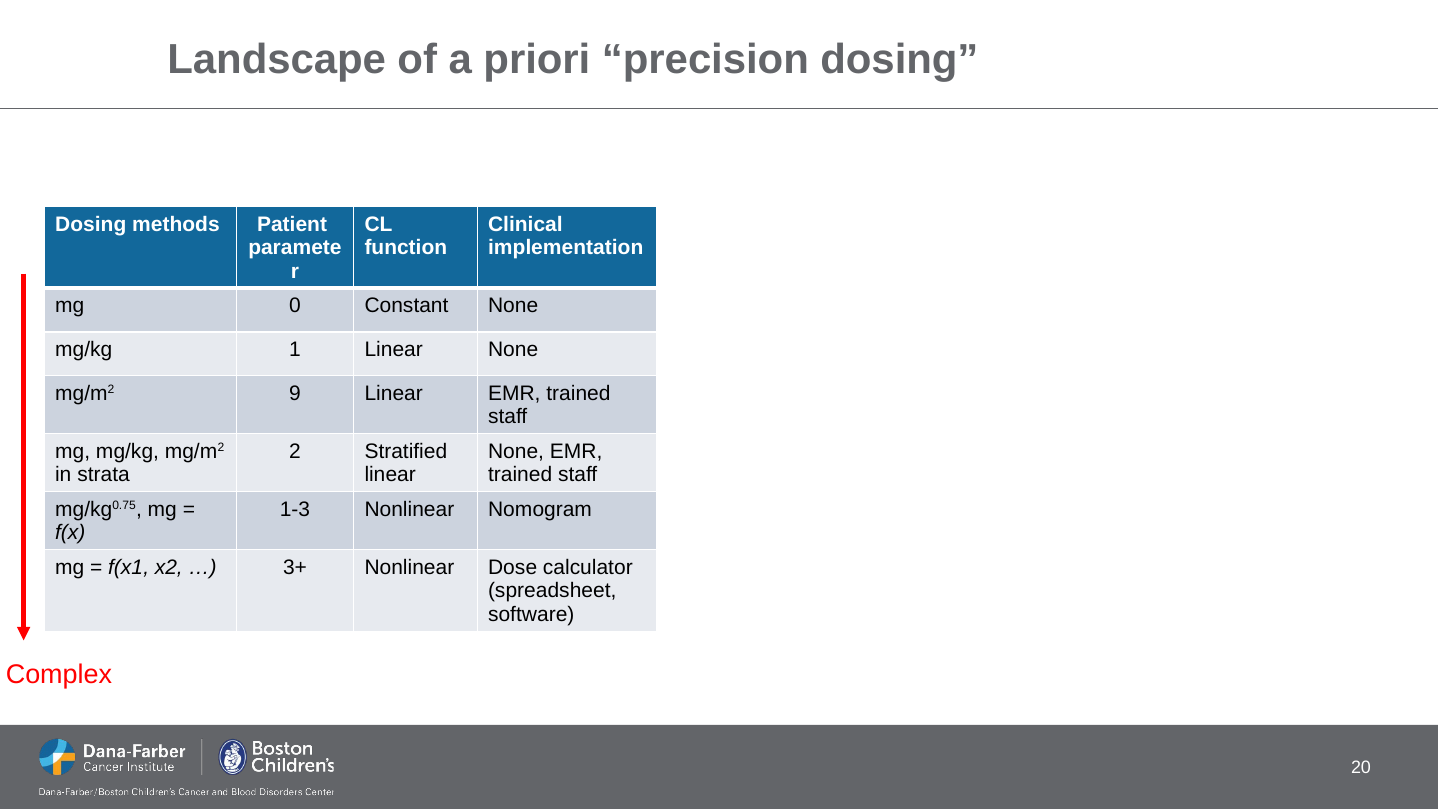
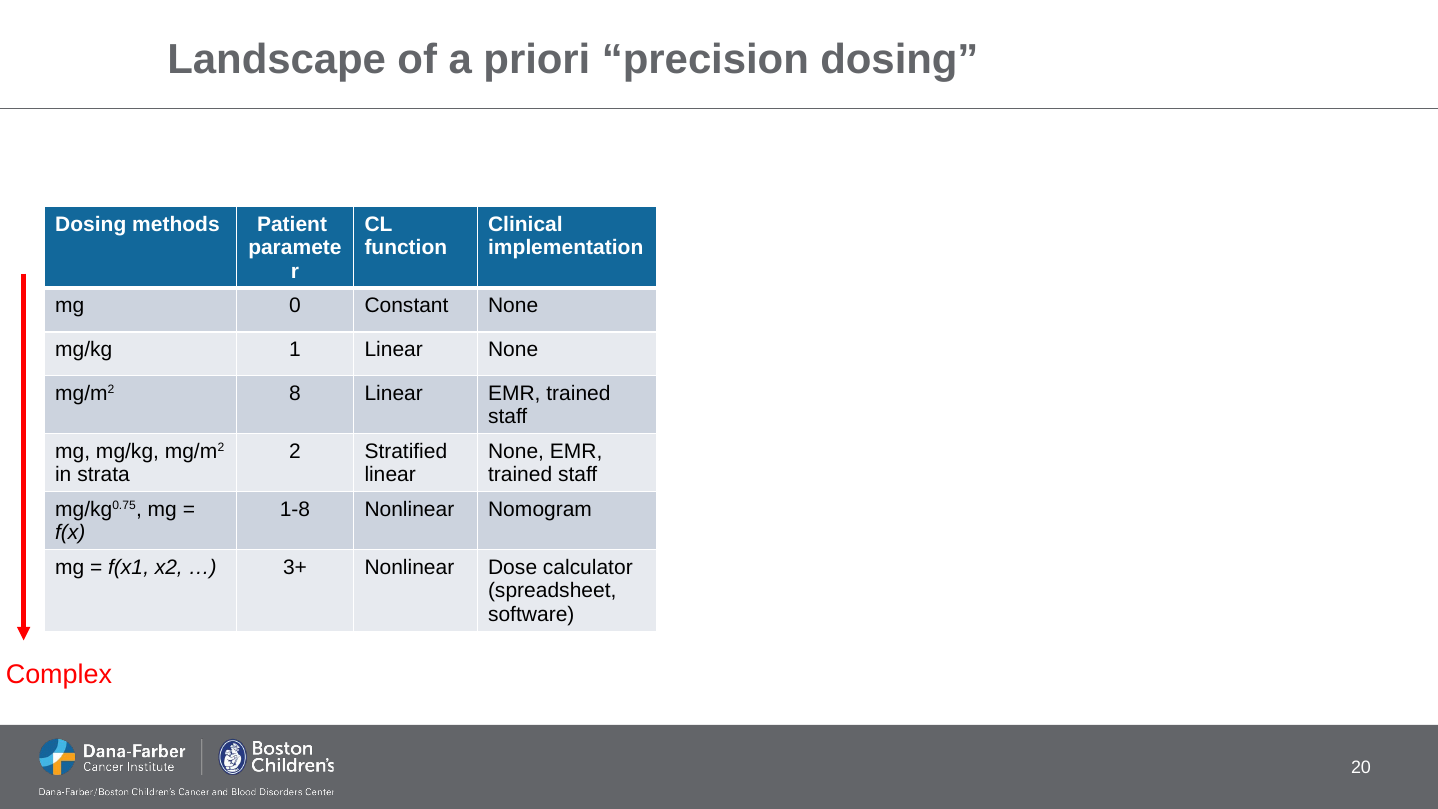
9: 9 -> 8 (295, 393)
1-3: 1-3 -> 1-8 (295, 509)
